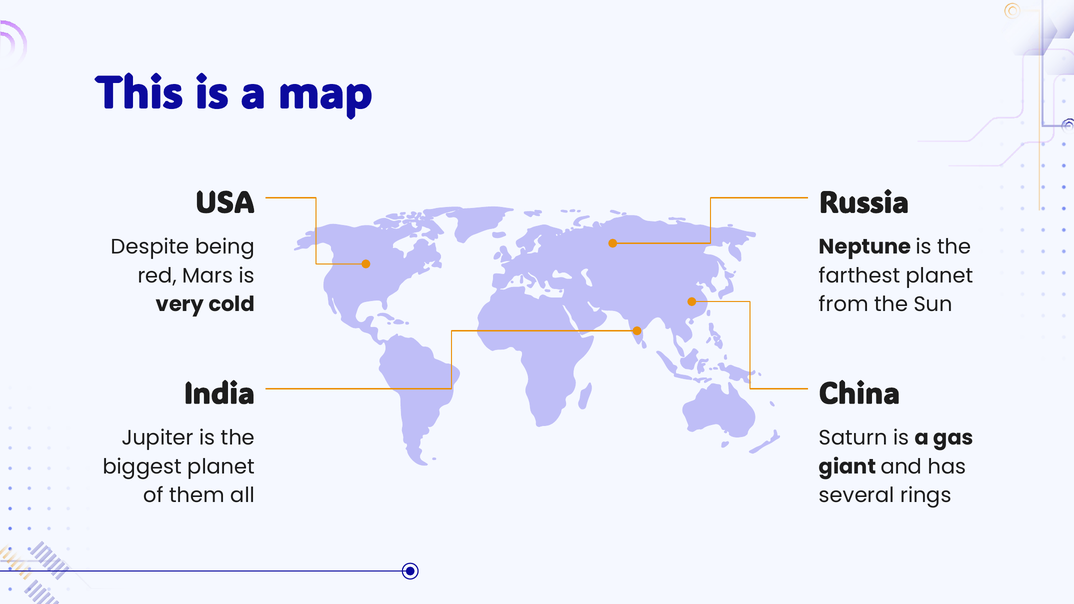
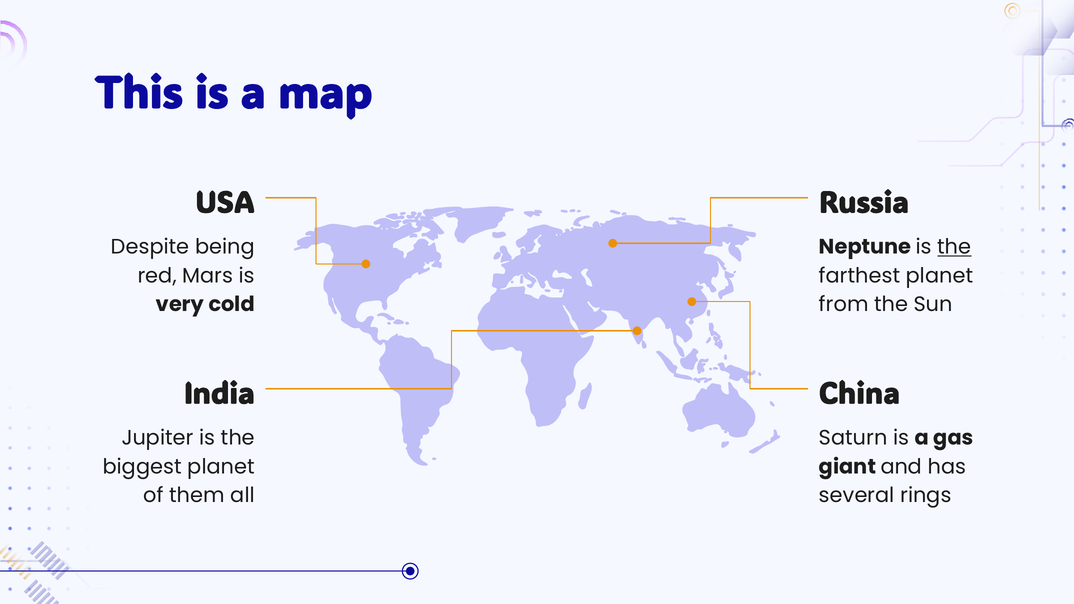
the underline: none -> present (954, 247)
